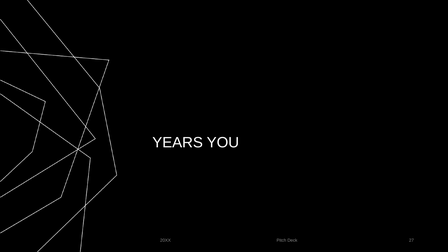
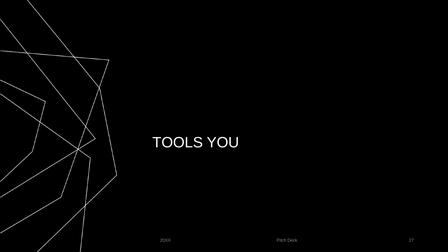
YEARS: YEARS -> TOOLS (178, 143)
